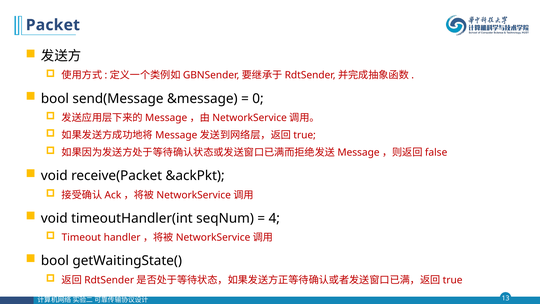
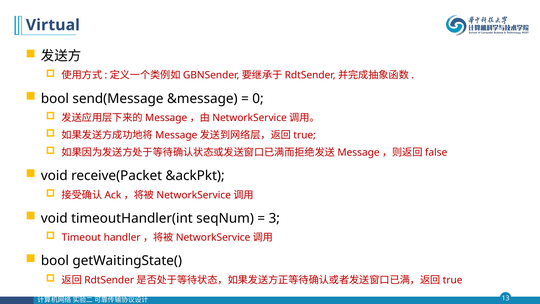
Packet: Packet -> Virtual (53, 25)
4: 4 -> 3 (274, 218)
